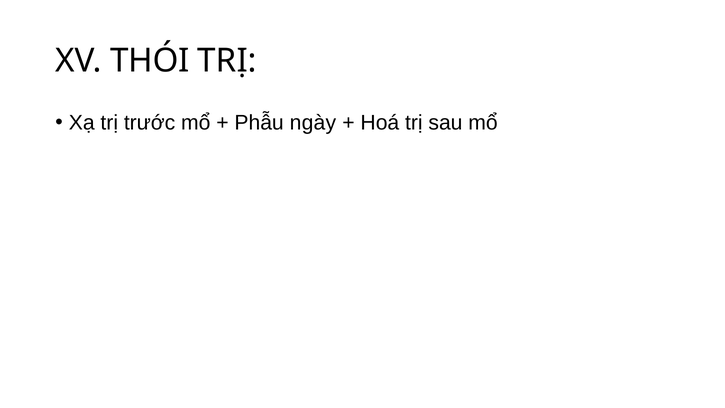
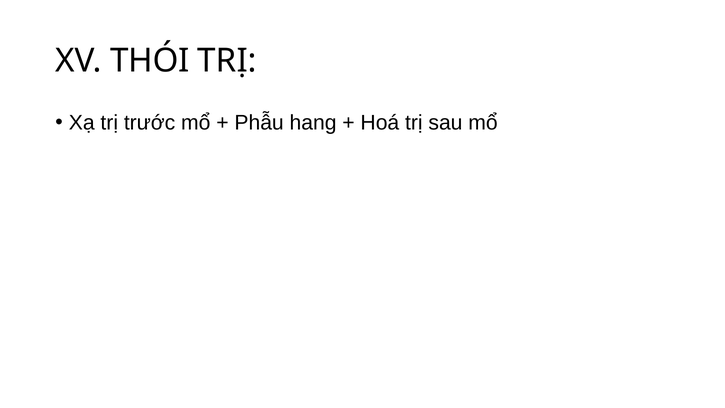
ngày: ngày -> hang (313, 123)
